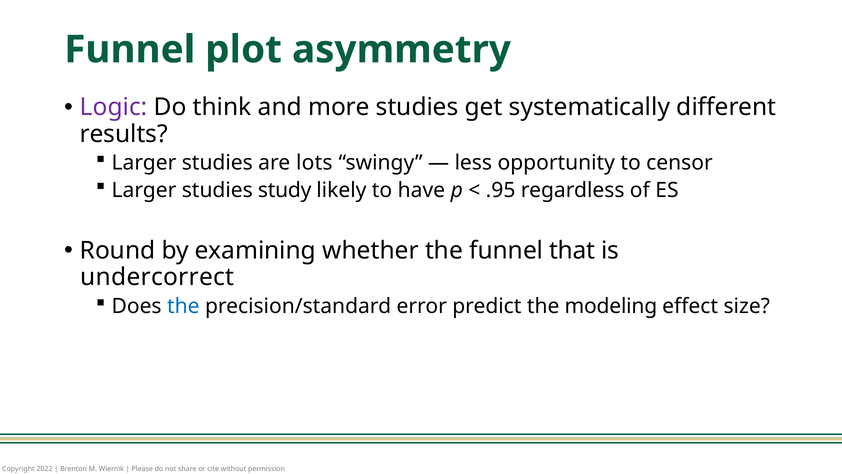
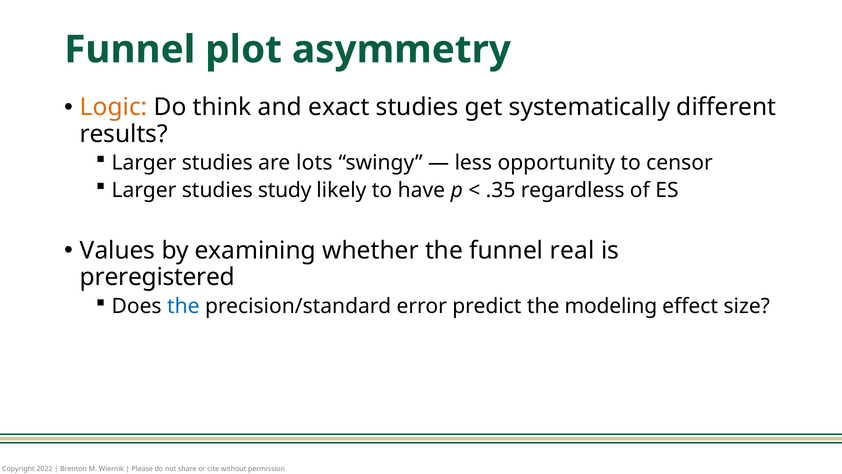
Logic colour: purple -> orange (114, 107)
more: more -> exact (339, 107)
.95: .95 -> .35 (501, 190)
Round: Round -> Values (118, 250)
that: that -> real (572, 250)
undercorrect: undercorrect -> preregistered (158, 277)
